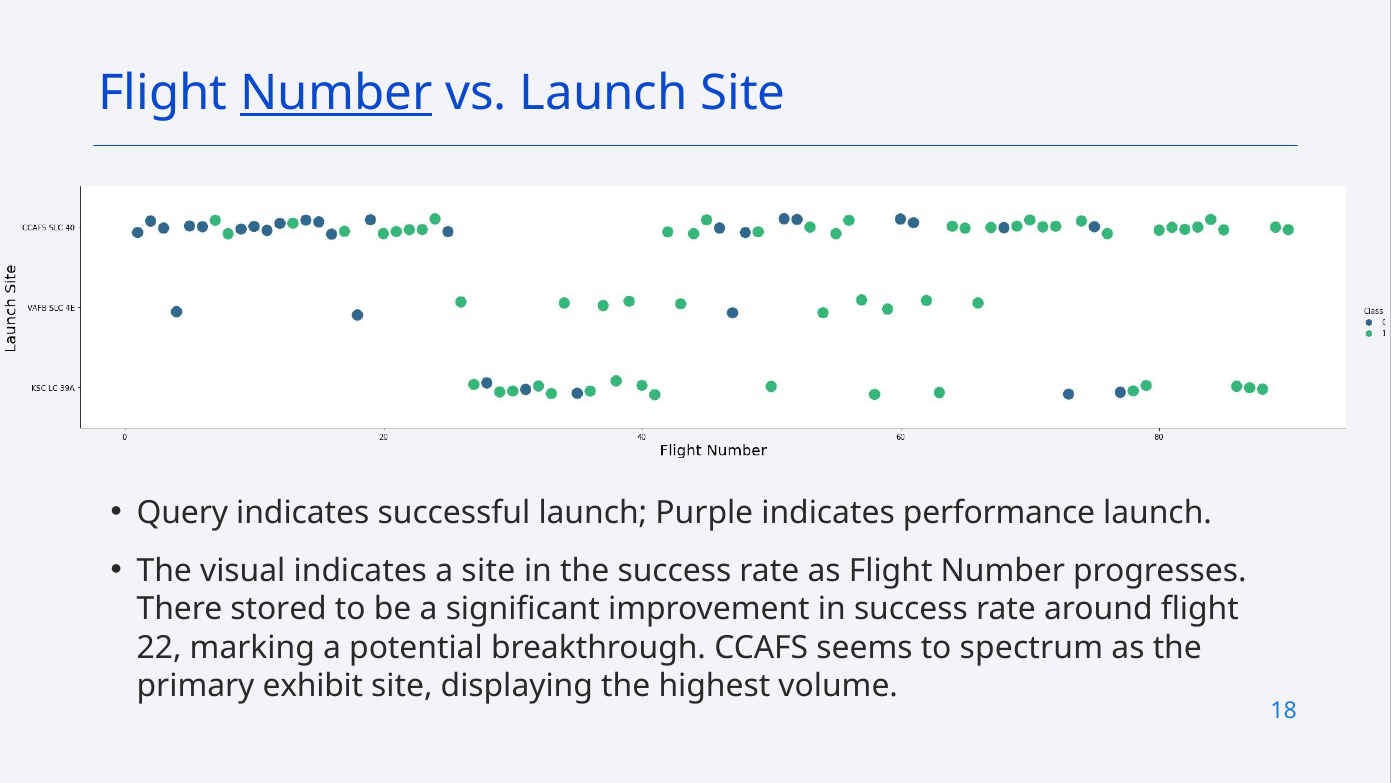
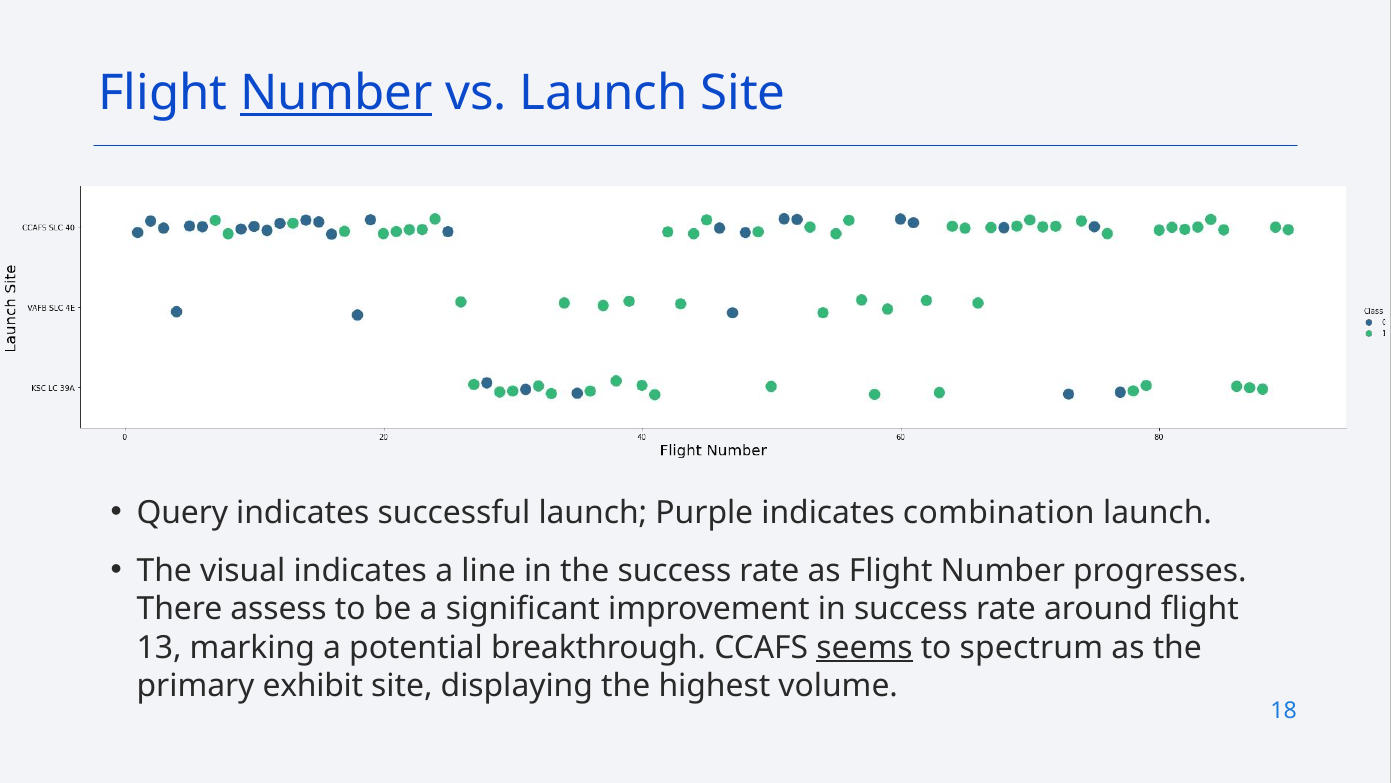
performance: performance -> combination (999, 512)
a site: site -> line (489, 571)
stored: stored -> assess (279, 609)
22: 22 -> 13 (159, 647)
seems underline: none -> present (864, 647)
